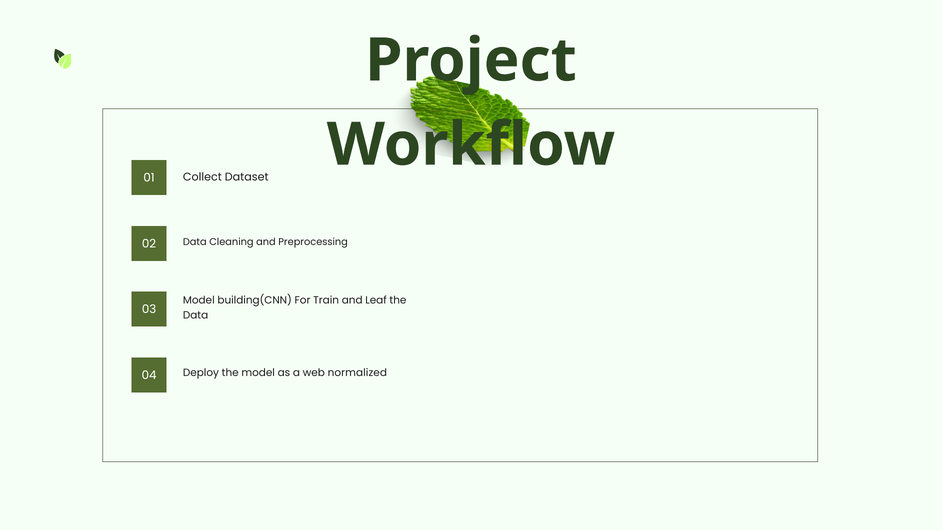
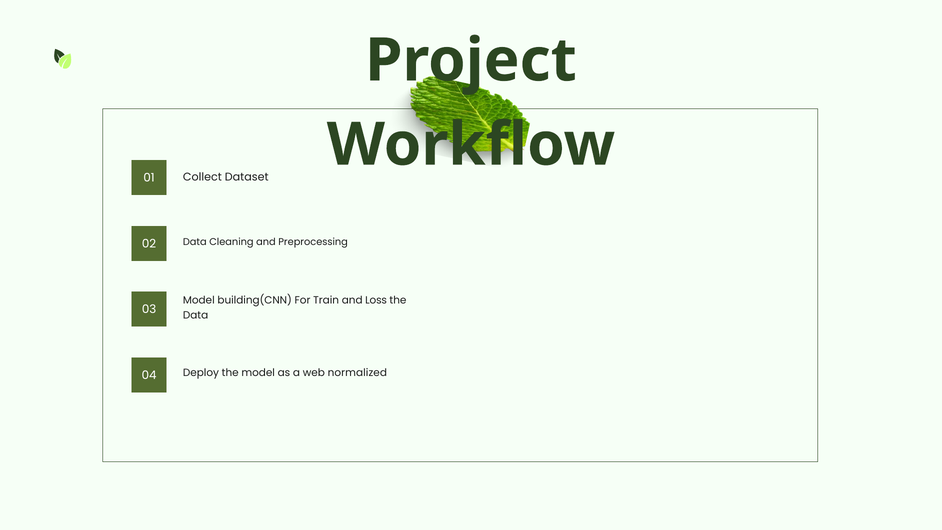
Leaf: Leaf -> Loss (376, 300)
